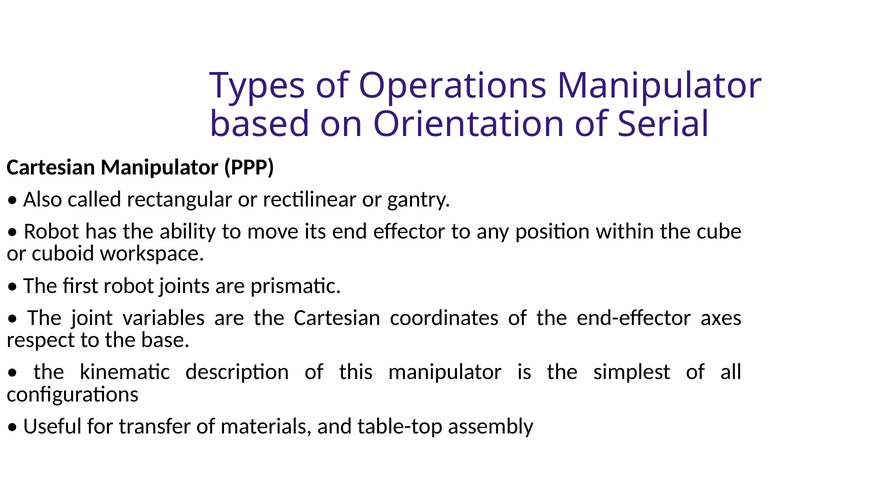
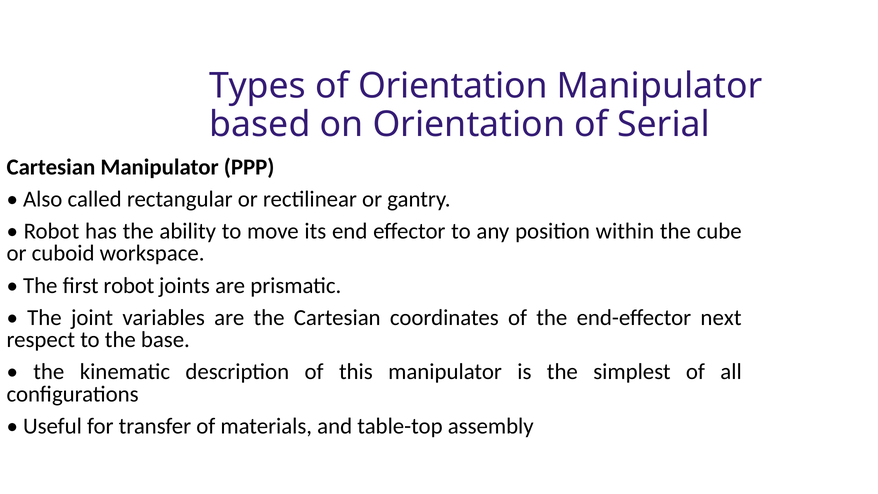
of Operations: Operations -> Orientation (453, 86)
axes: axes -> next (721, 317)
